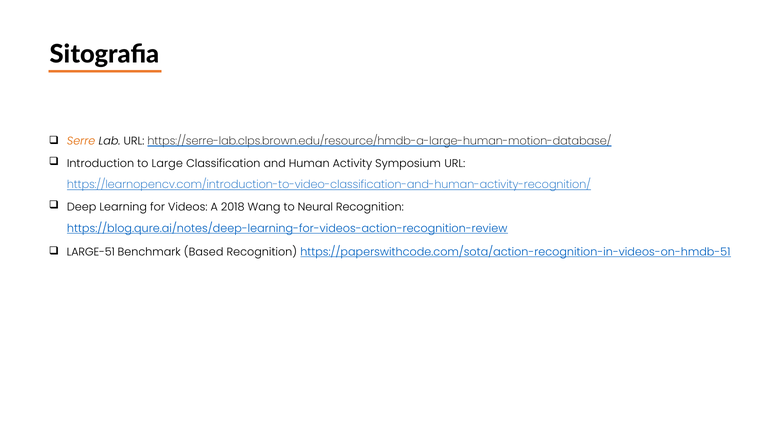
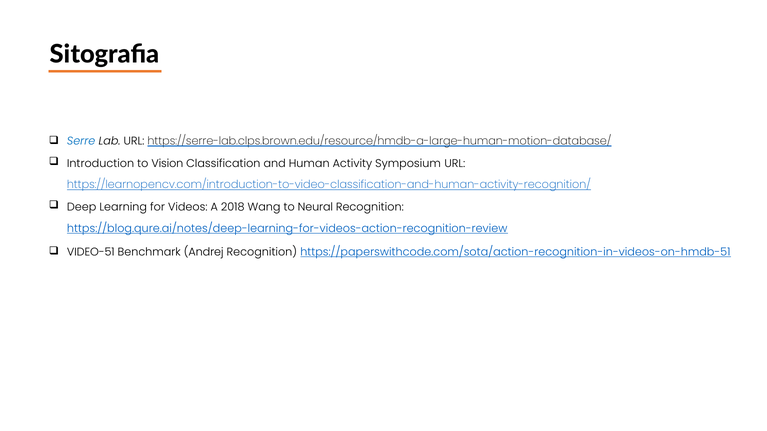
Serre colour: orange -> blue (81, 141)
Large: Large -> Vision (167, 164)
LARGE-51: LARGE-51 -> VIDEO-51 (91, 252)
Based: Based -> Andrej (204, 252)
